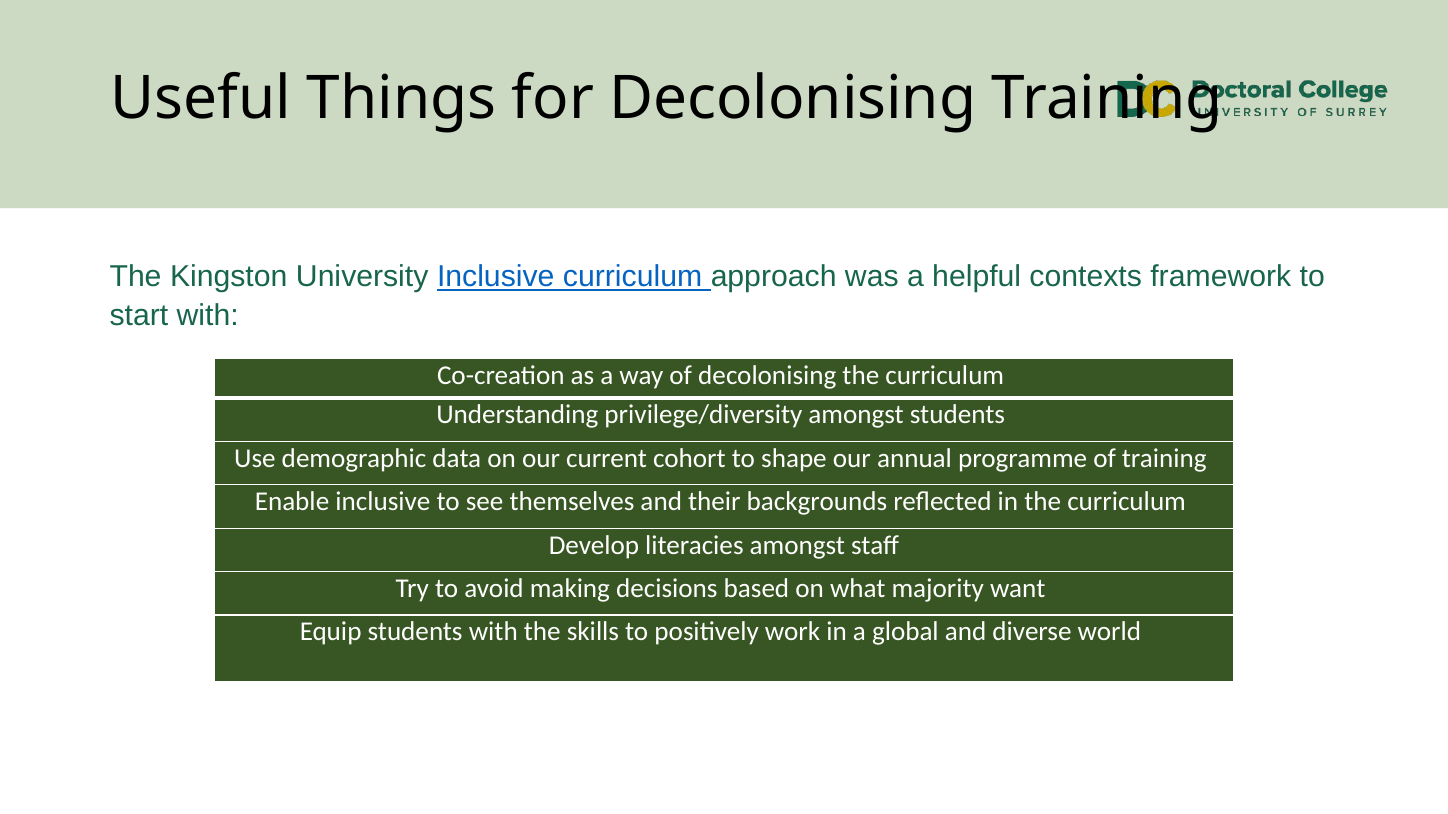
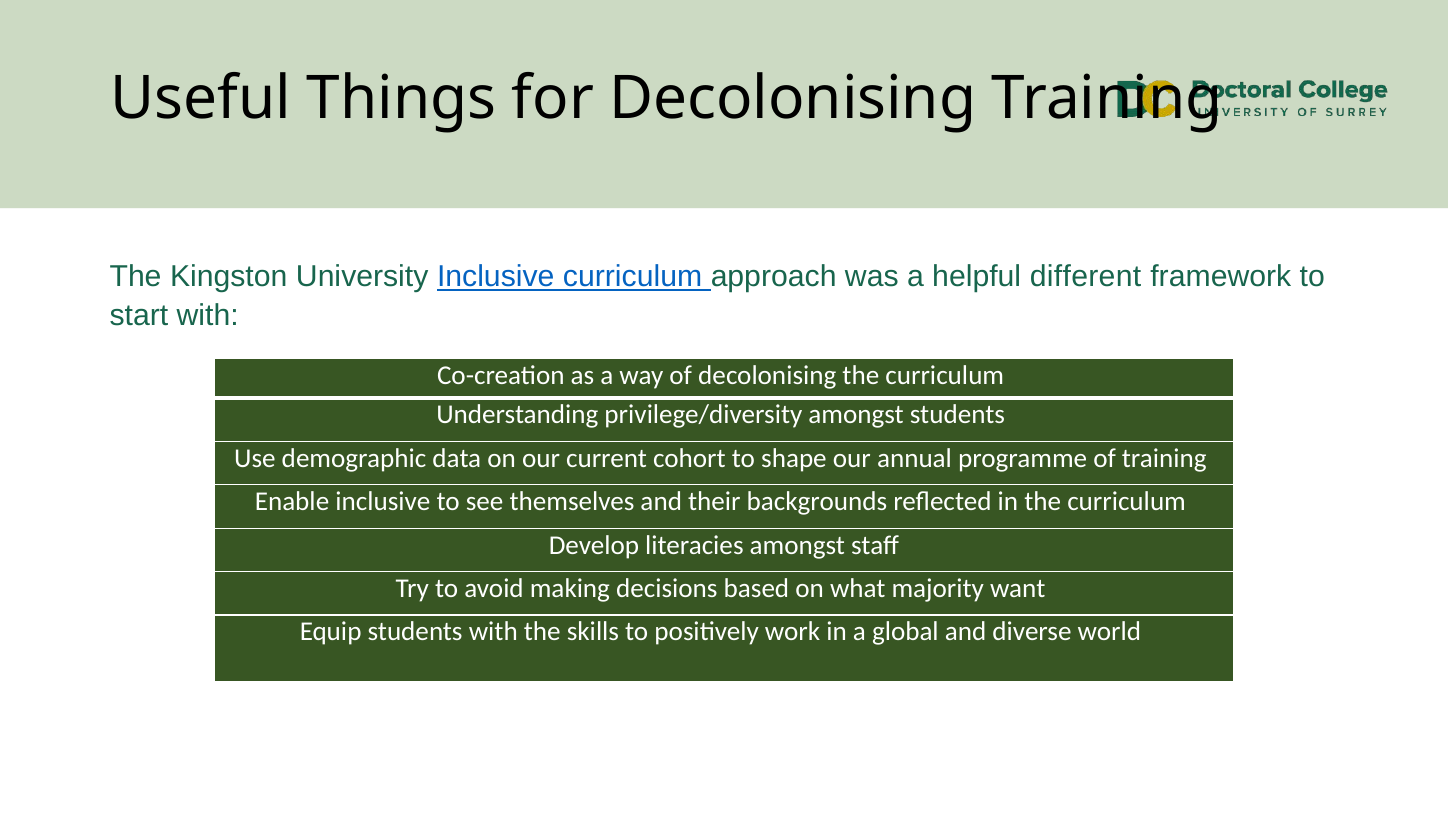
contexts: contexts -> different (1086, 277)
